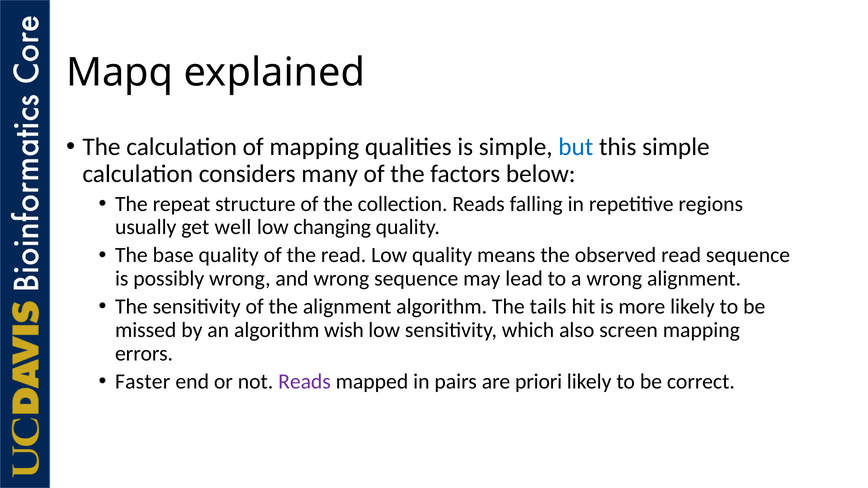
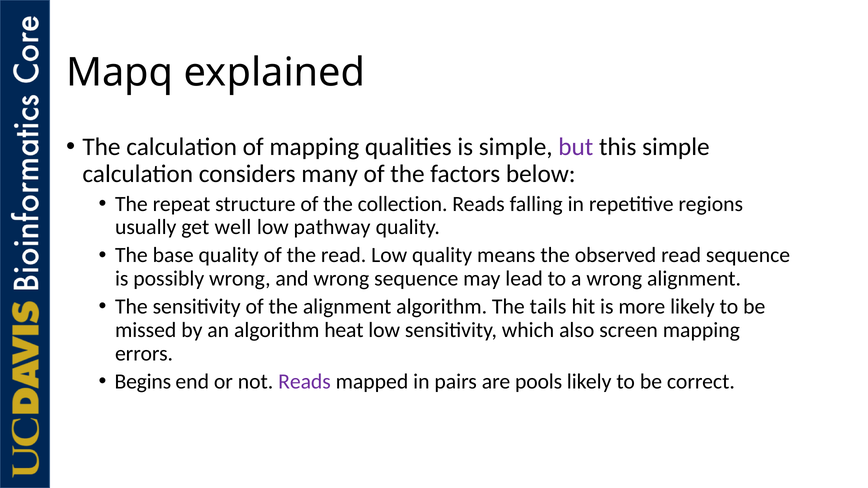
but colour: blue -> purple (576, 147)
changing: changing -> pathway (332, 227)
wish: wish -> heat (344, 330)
Faster: Faster -> Begins (143, 382)
priori: priori -> pools (539, 382)
